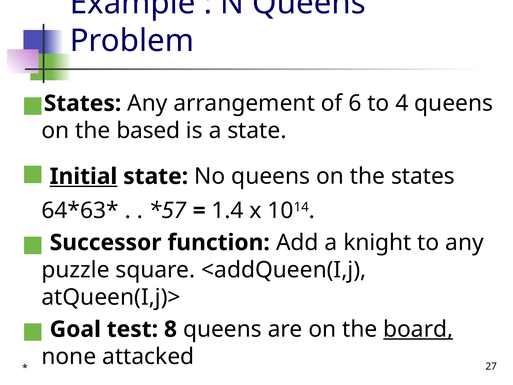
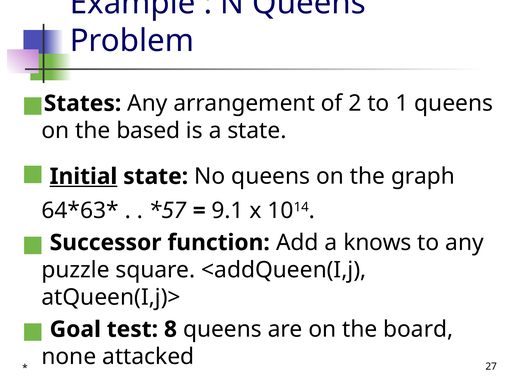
6: 6 -> 2 (355, 103)
4: 4 -> 1 (402, 103)
the states: states -> graph (423, 176)
1.4: 1.4 -> 9.1 (228, 211)
knight: knight -> knows (377, 242)
board underline: present -> none (418, 329)
